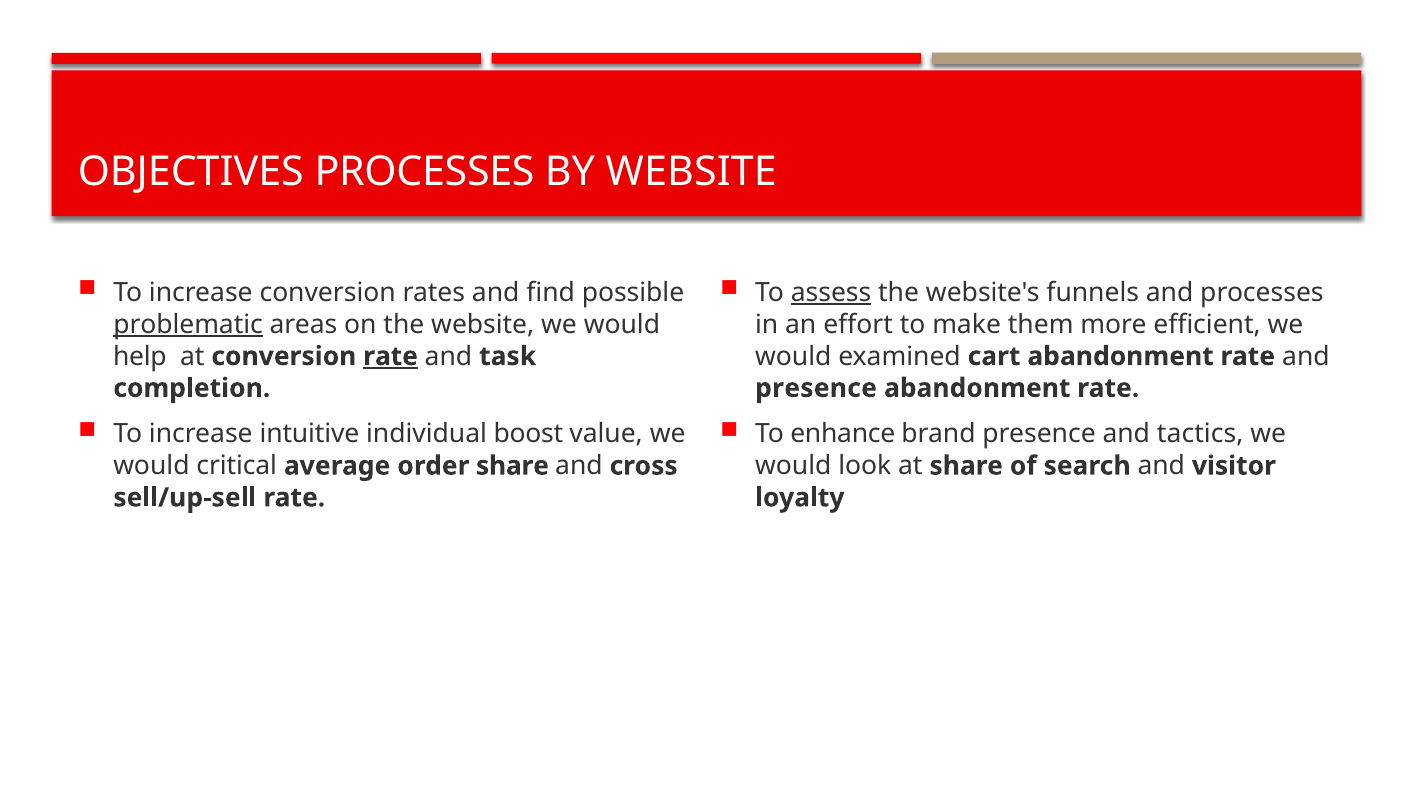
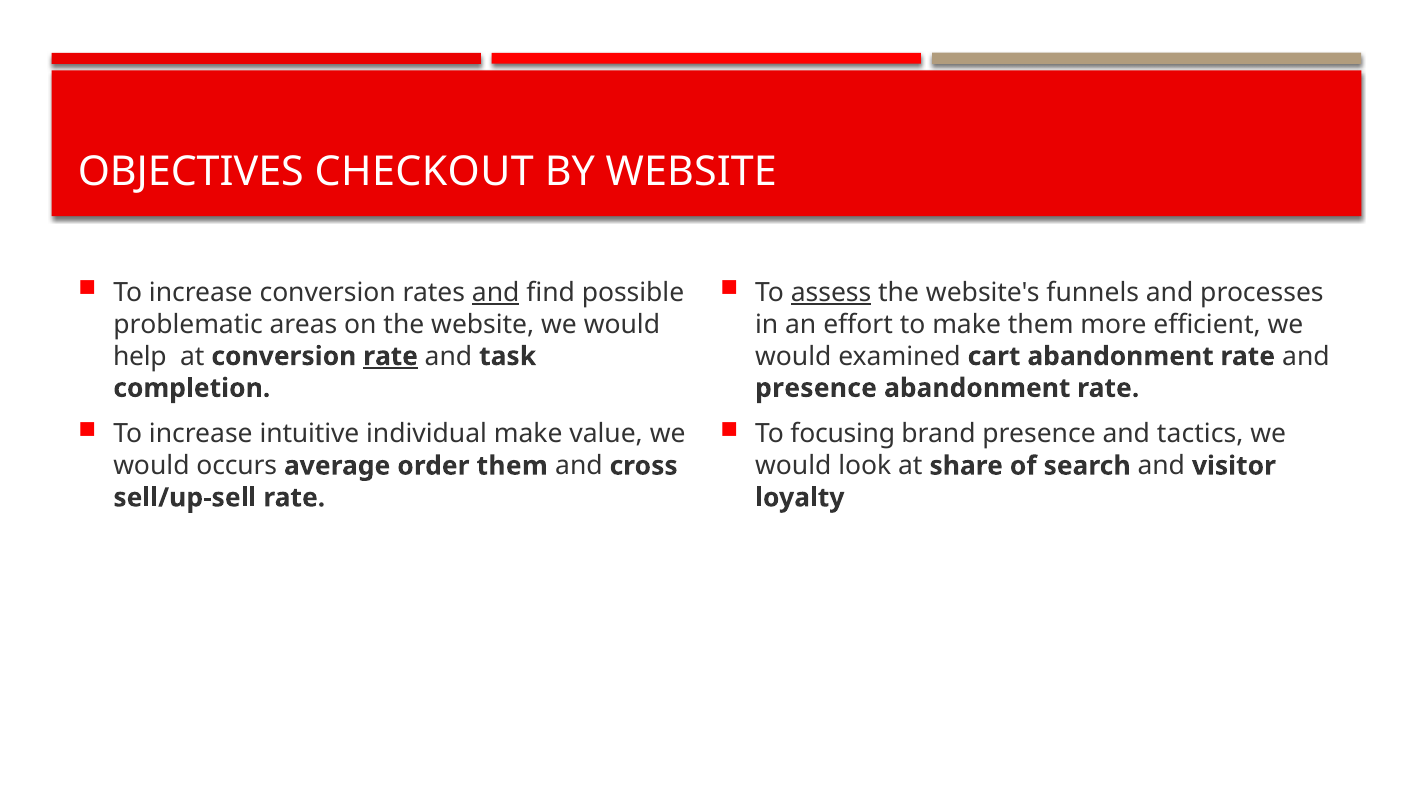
OBJECTIVES PROCESSES: PROCESSES -> CHECKOUT (424, 172)
and underline: none -> present (496, 293)
problematic underline: present -> none (188, 324)
individual boost: boost -> make (528, 434)
enhance: enhance -> focusing (843, 434)
critical: critical -> occurs (237, 466)
order share: share -> them (512, 466)
